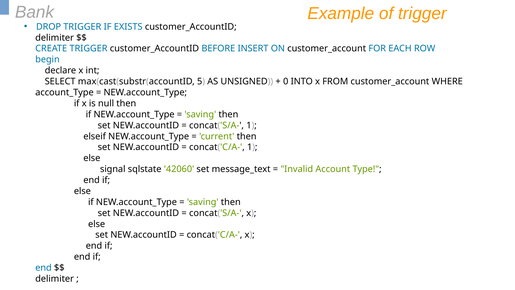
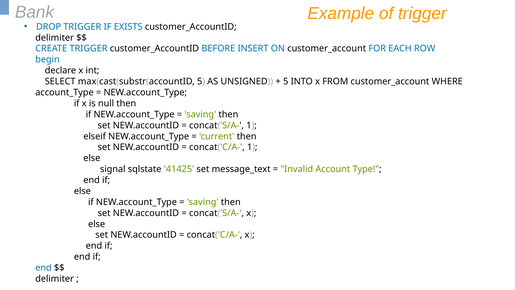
0: 0 -> 5 (286, 81)
42060: 42060 -> 41425 (179, 169)
